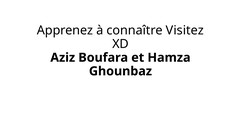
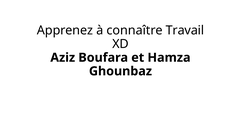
Visitez: Visitez -> Travail (185, 30)
